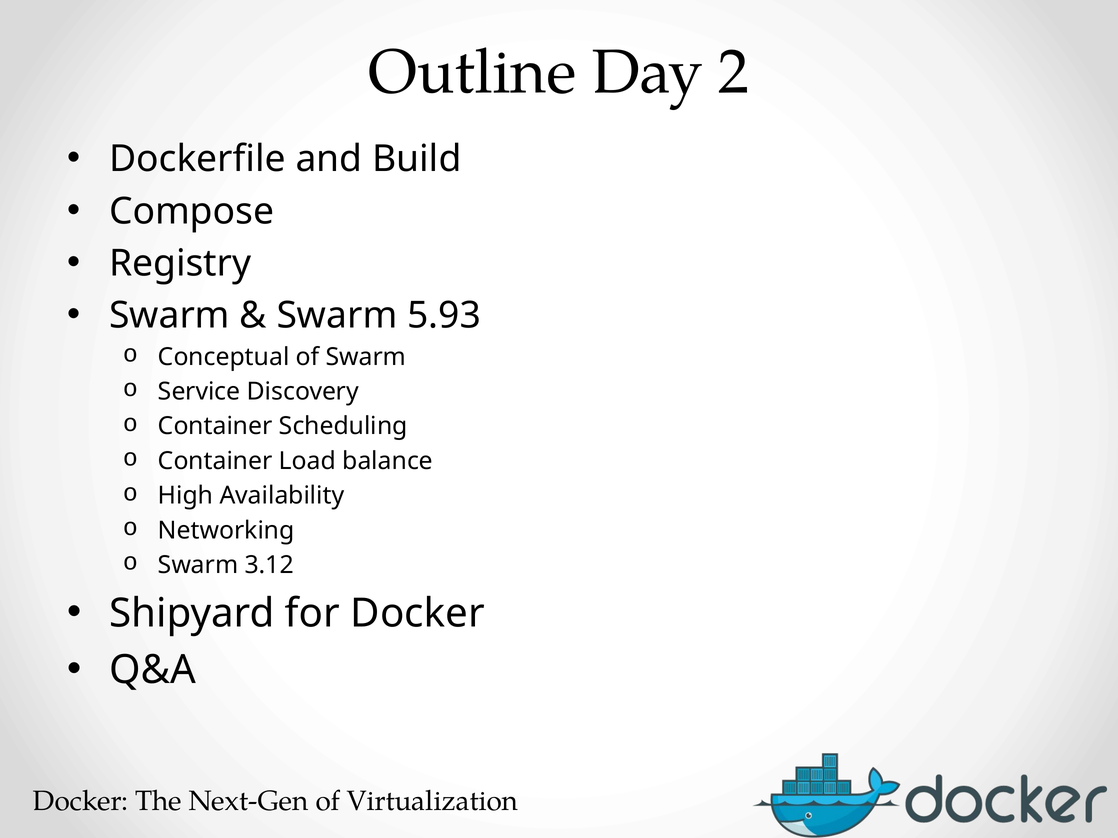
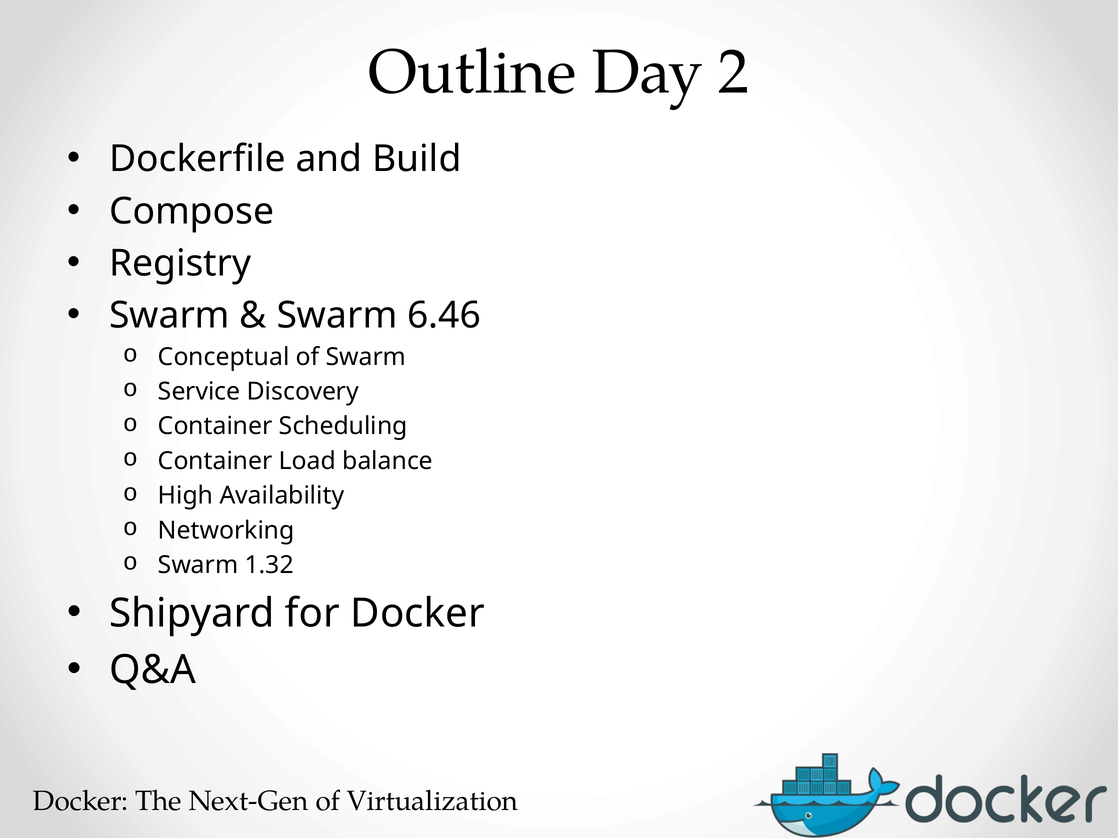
5.93: 5.93 -> 6.46 (444, 316)
3.12: 3.12 -> 1.32 (269, 565)
